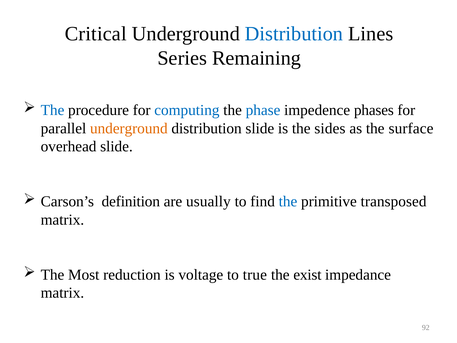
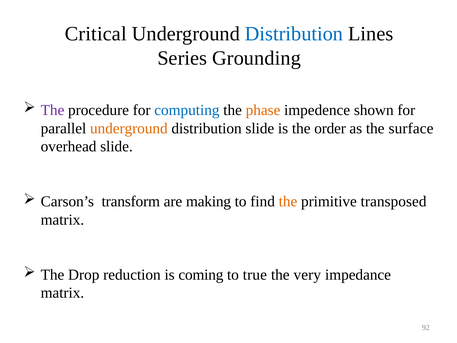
Remaining: Remaining -> Grounding (257, 58)
The colour: blue -> purple (53, 110)
phase colour: blue -> orange (263, 110)
phases: phases -> shown (374, 110)
sides: sides -> order (330, 128)
definition: definition -> transform (131, 201)
usually: usually -> making (209, 201)
the colour: blue -> orange (288, 201)
Most: Most -> Drop (84, 274)
voltage: voltage -> coming (201, 274)
exist: exist -> very (307, 274)
